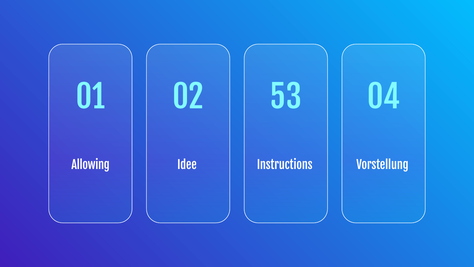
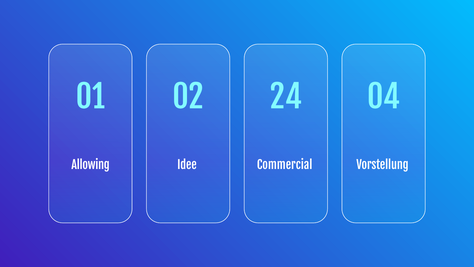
53: 53 -> 24 (286, 98)
Instructions: Instructions -> Commercial (285, 165)
